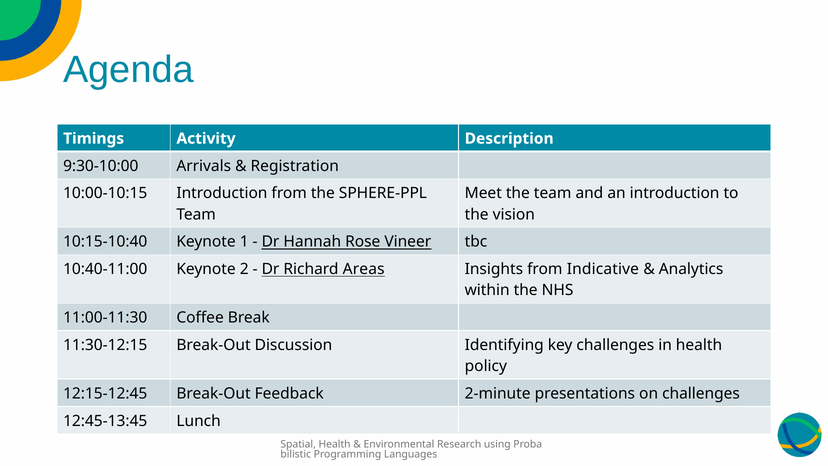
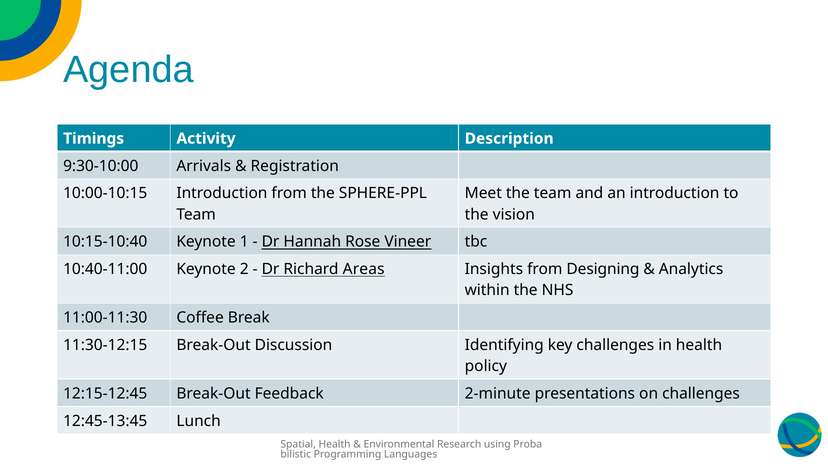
Indicative: Indicative -> Designing (603, 269)
